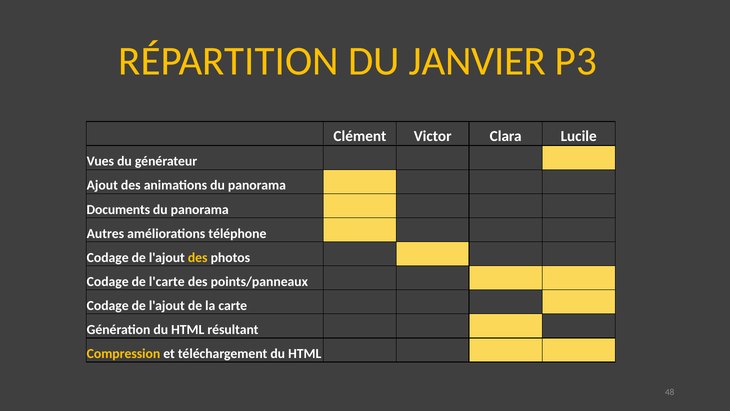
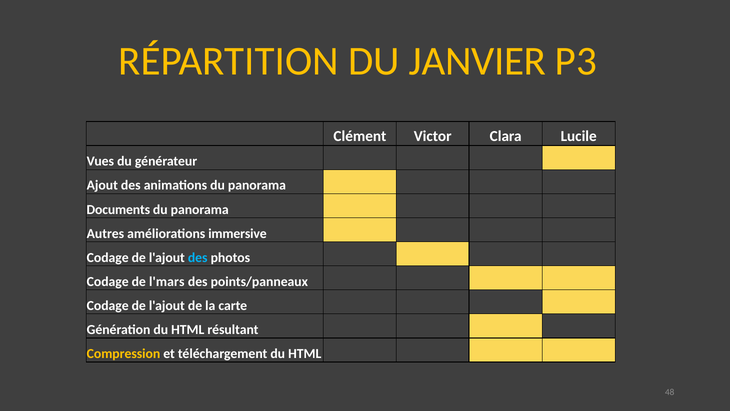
téléphone: téléphone -> immersive (237, 233)
des colour: yellow -> light blue (198, 257)
l'carte: l'carte -> l'mars (167, 281)
